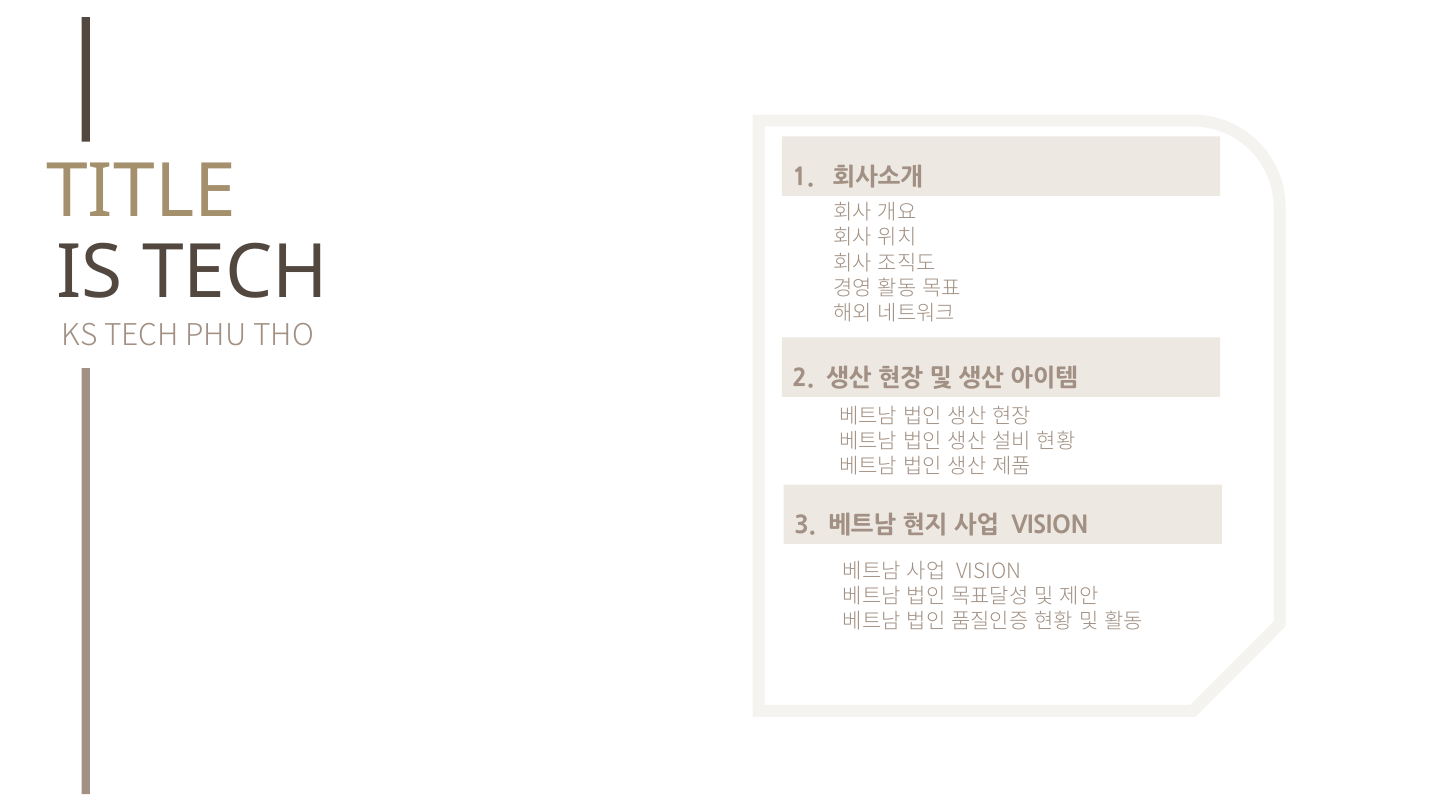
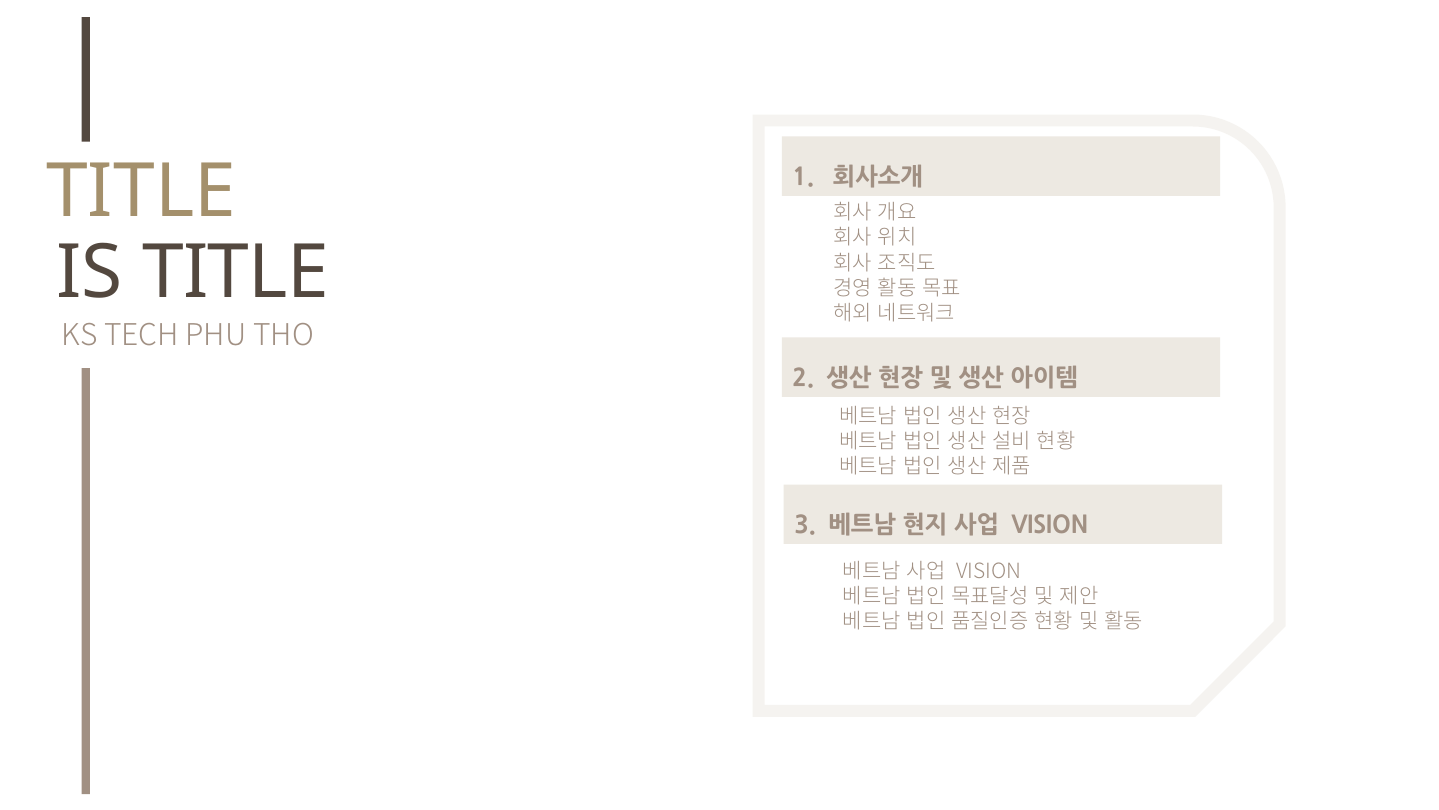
IS TECH: TECH -> TITLE (236, 272)
